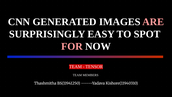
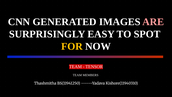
FOR colour: pink -> yellow (72, 46)
